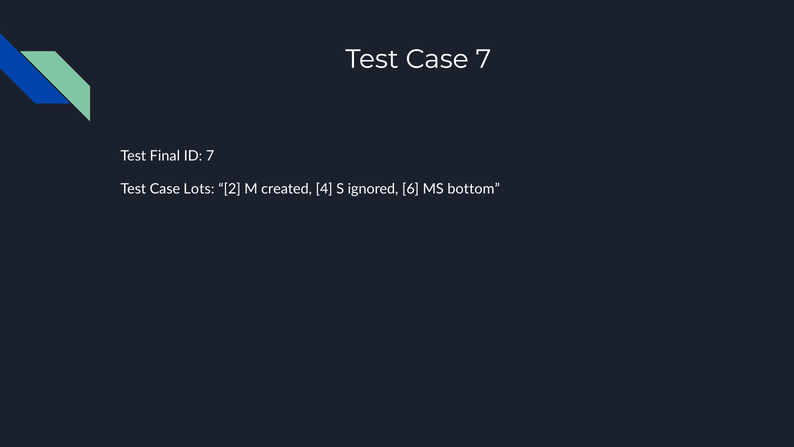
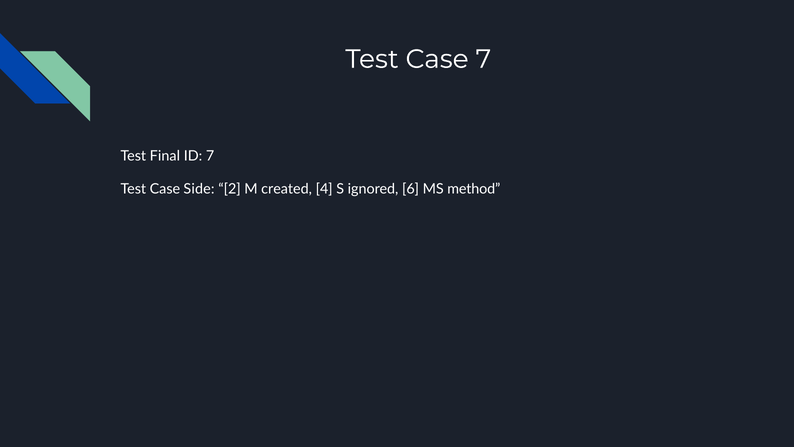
Lots: Lots -> Side (199, 189)
bottom: bottom -> method (474, 189)
